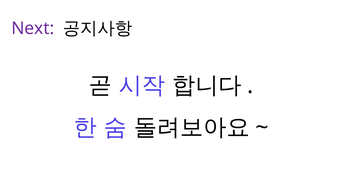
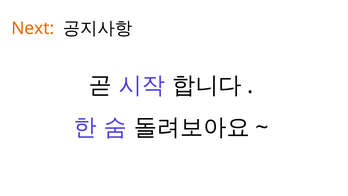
Next colour: purple -> orange (33, 28)
